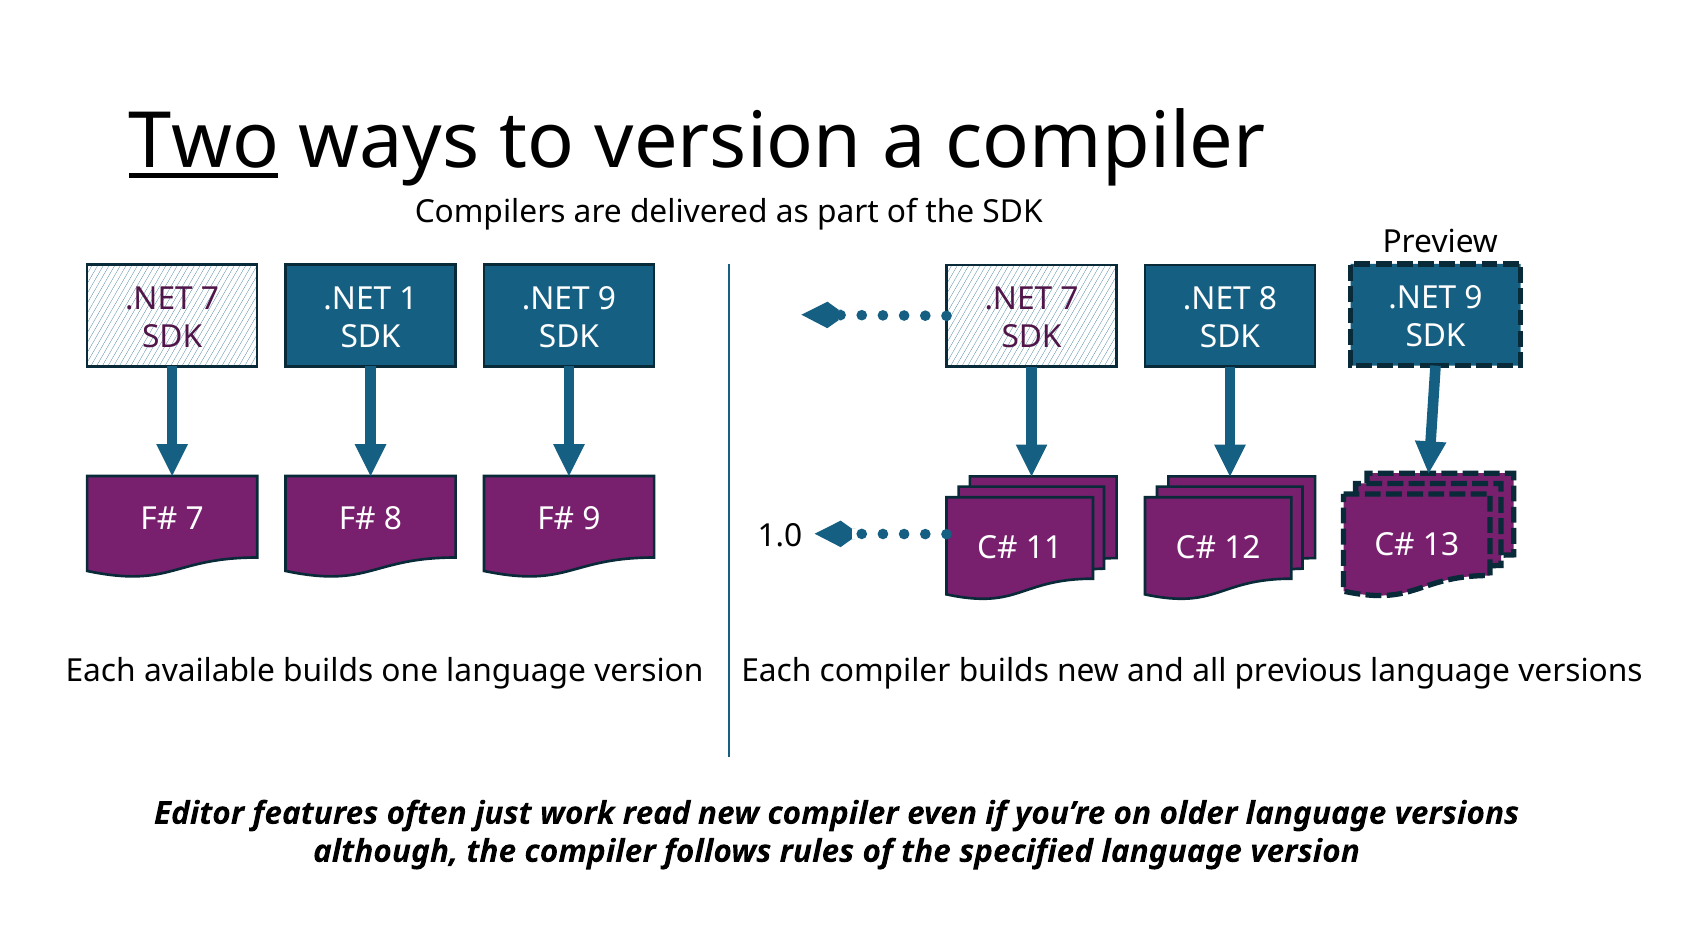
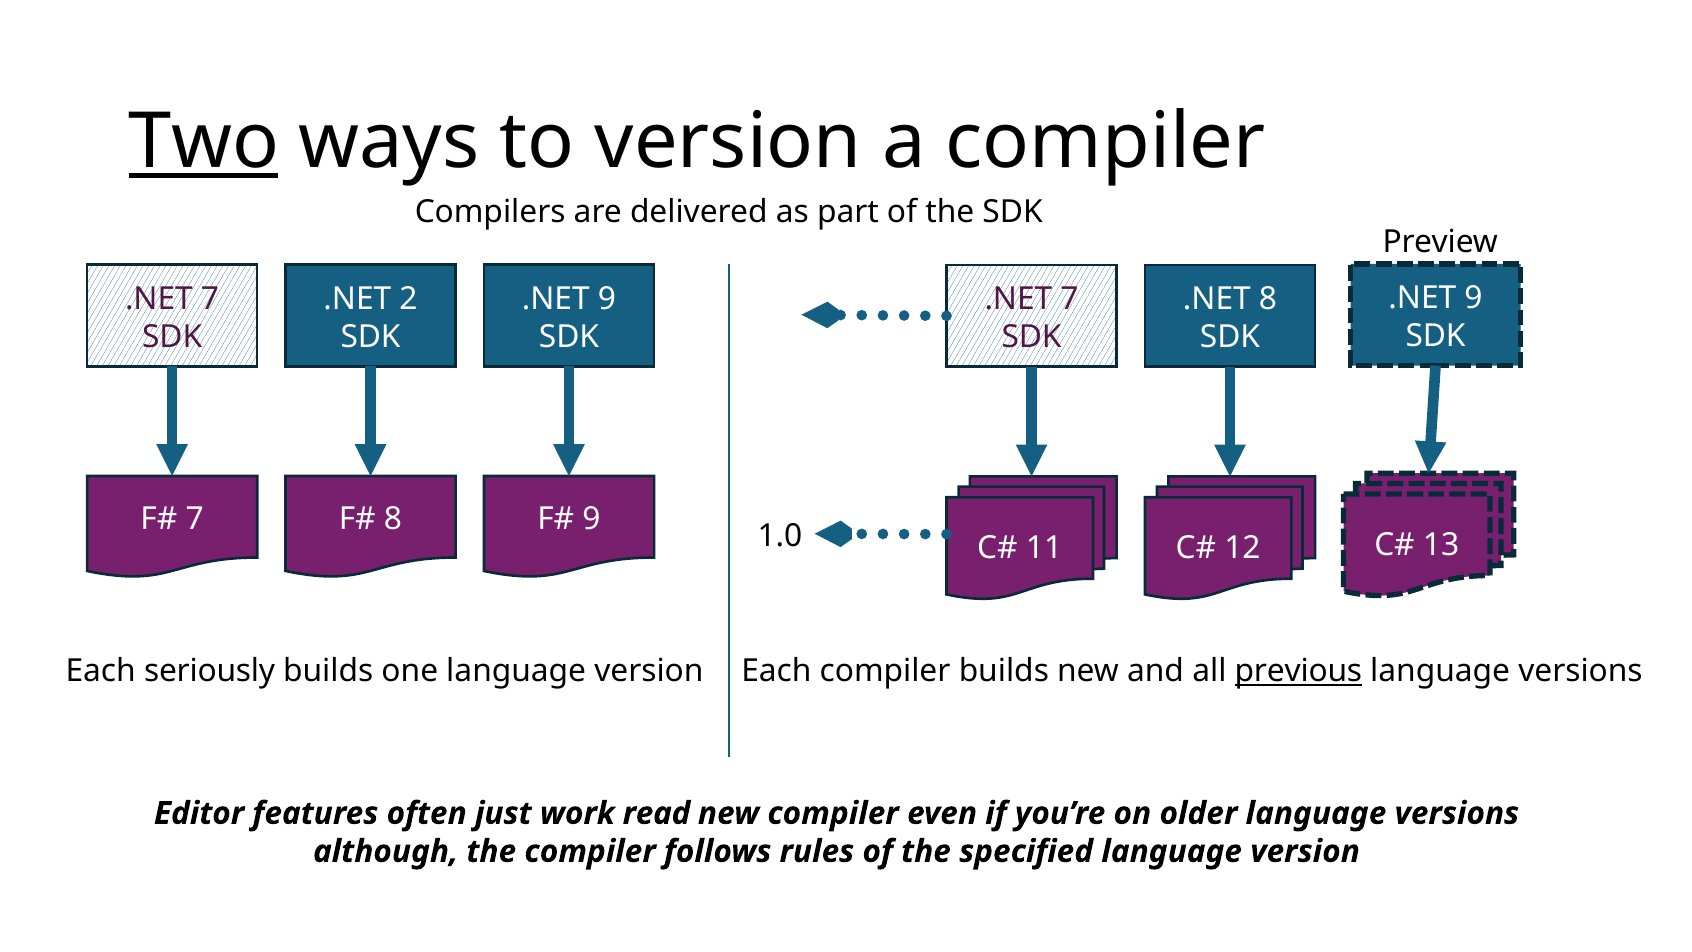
1: 1 -> 2 (408, 299)
available: available -> seriously (210, 671)
previous underline: none -> present (1298, 671)
